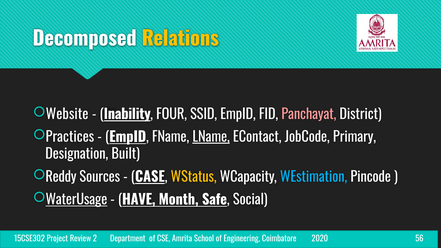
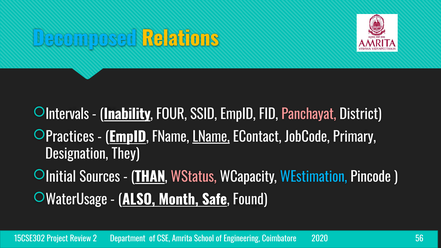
Decomposed colour: white -> light blue (85, 39)
Website: Website -> Intervals (67, 114)
Built: Built -> They (126, 154)
Reddy: Reddy -> Initial (61, 177)
CASE: CASE -> THAN (150, 177)
WStatus colour: yellow -> pink (194, 177)
WaterUsage underline: present -> none (76, 200)
HAVE: HAVE -> ALSO (139, 200)
Social: Social -> Found (250, 200)
